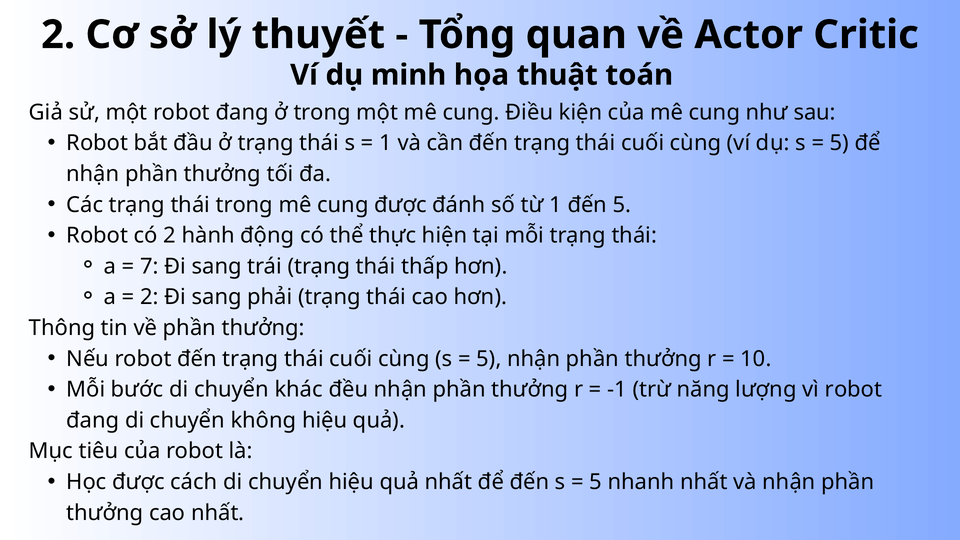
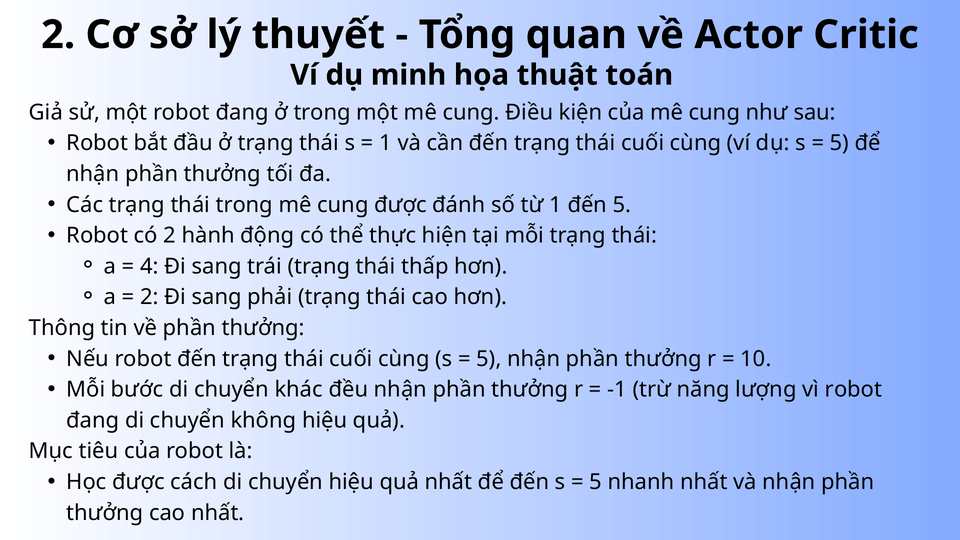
7: 7 -> 4 (149, 266)
